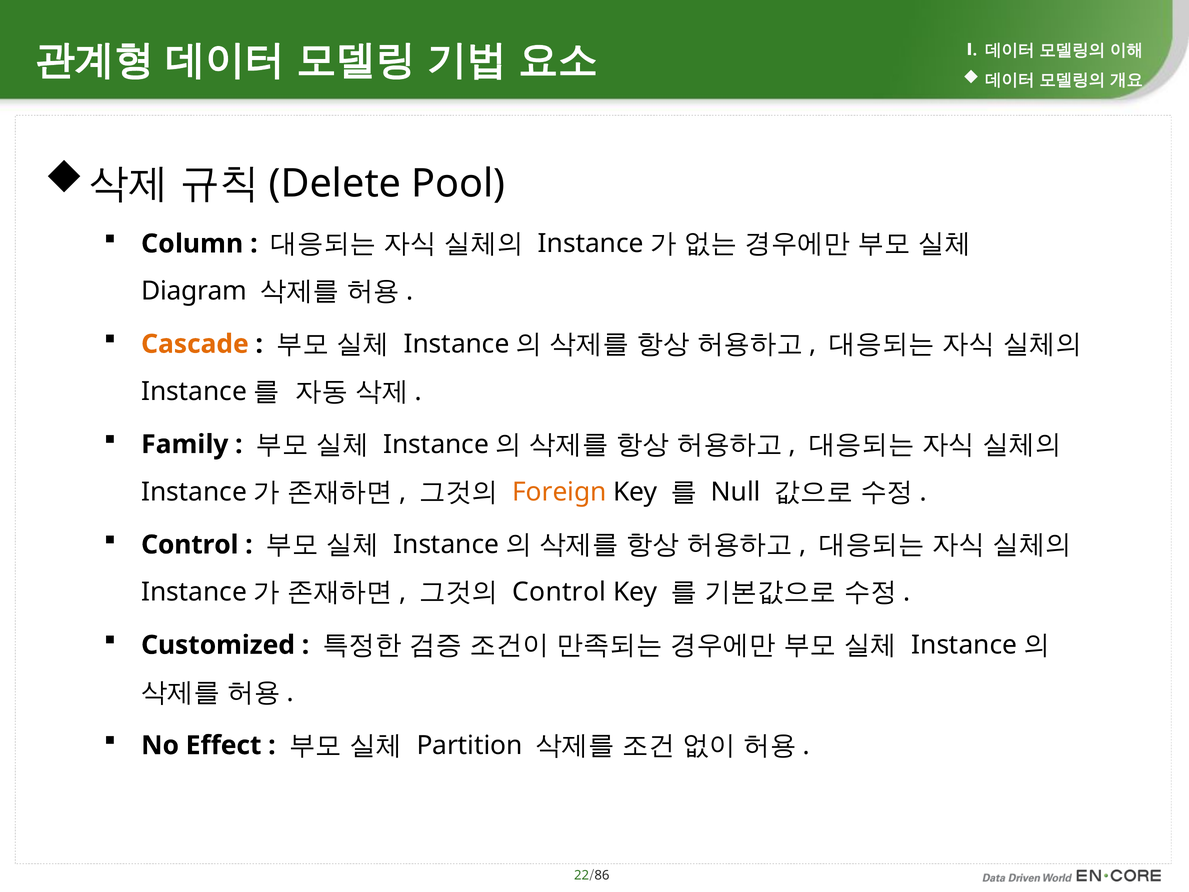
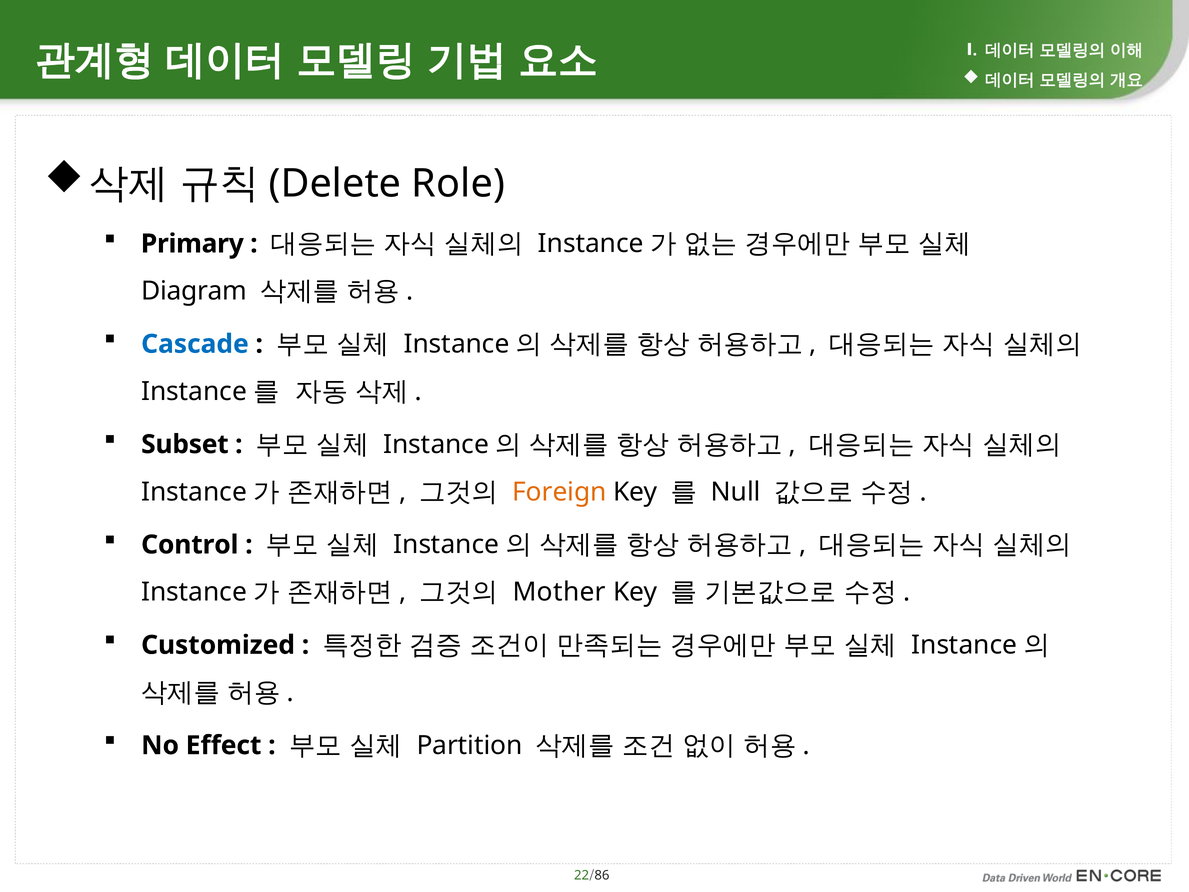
Pool: Pool -> Role (458, 184)
Column: Column -> Primary (192, 244)
Cascade colour: orange -> blue (195, 344)
Family: Family -> Subset (185, 444)
Control: Control -> Mother (559, 592)
